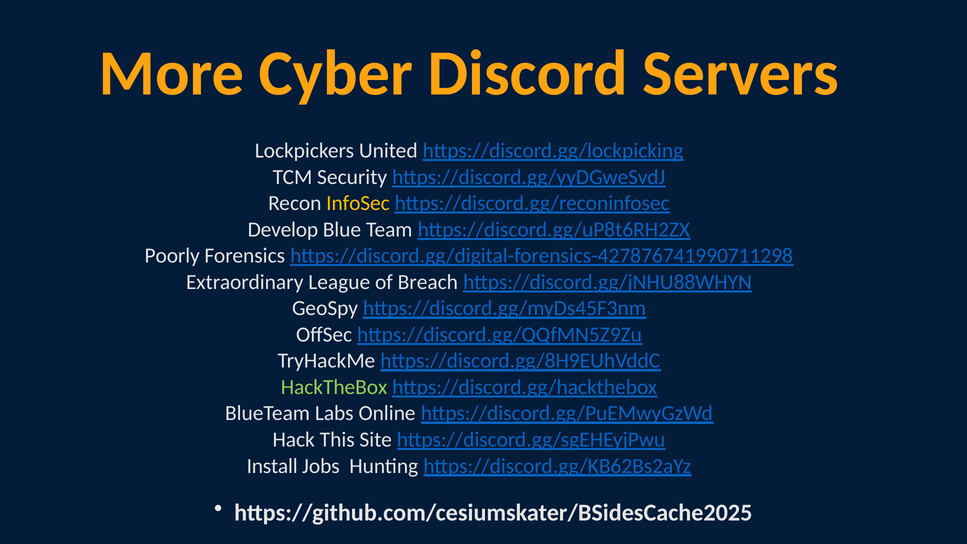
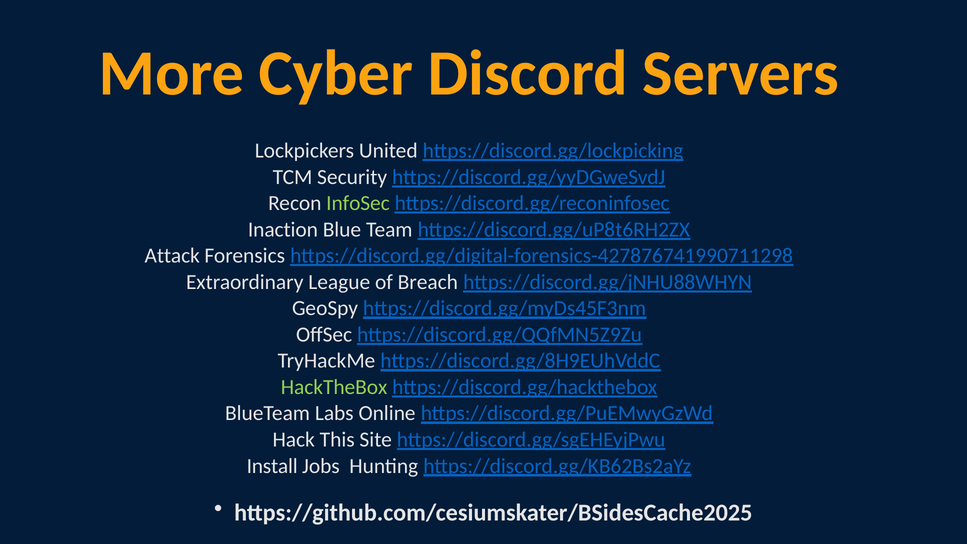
InfoSec colour: yellow -> light green (358, 203)
Develop: Develop -> Inaction (283, 229)
Poorly: Poorly -> Attack (172, 256)
